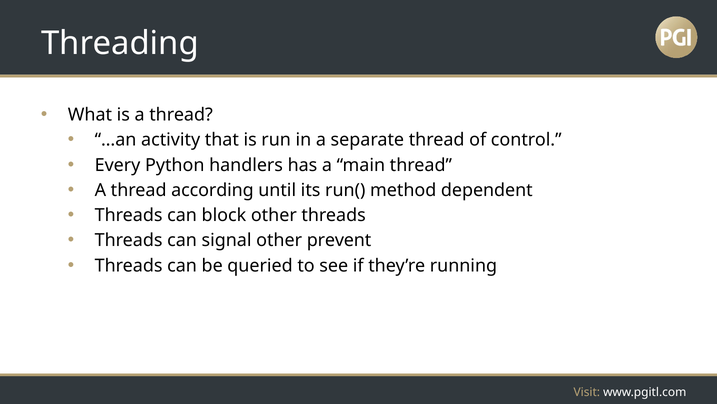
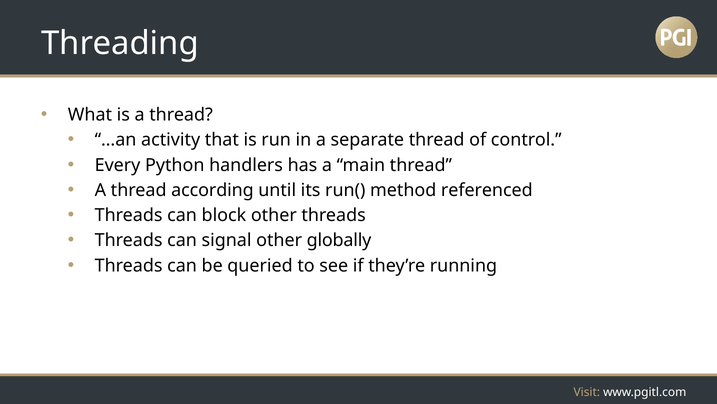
dependent: dependent -> referenced (487, 190)
prevent: prevent -> globally (339, 240)
